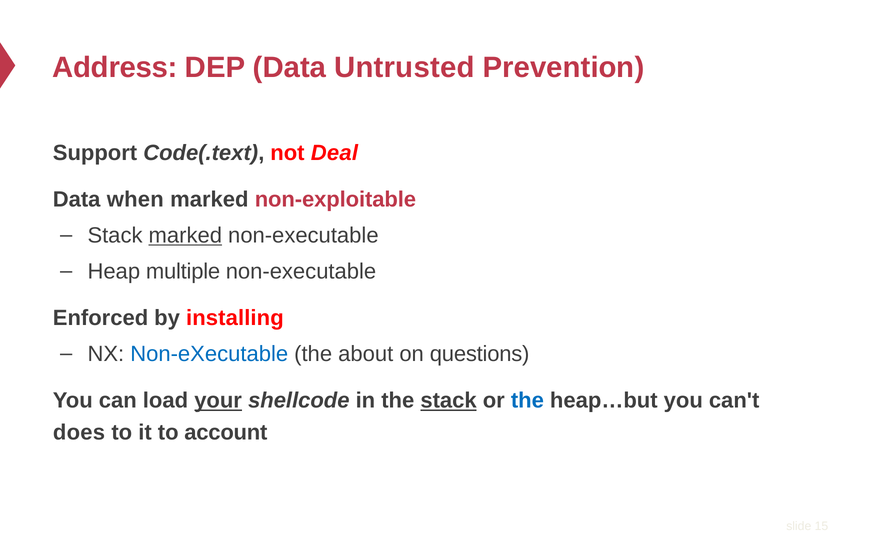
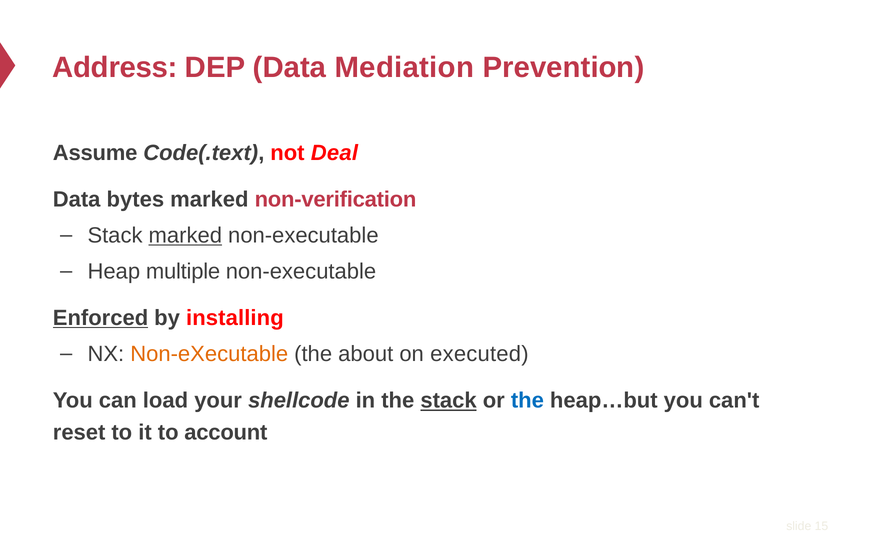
Untrusted: Untrusted -> Mediation (404, 67)
Support: Support -> Assume (95, 153)
when: when -> bytes (135, 199)
non-exploitable: non-exploitable -> non-verification (335, 199)
Enforced underline: none -> present (101, 318)
Non-eXecutable colour: blue -> orange (209, 354)
questions: questions -> executed (479, 354)
your underline: present -> none (218, 400)
does: does -> reset (79, 432)
